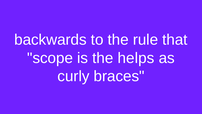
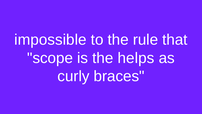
backwards: backwards -> impossible (50, 40)
